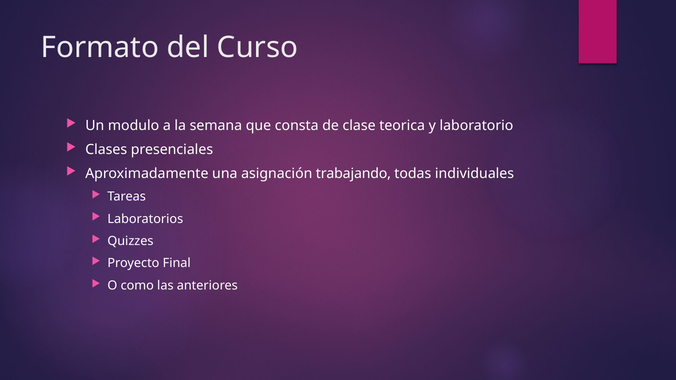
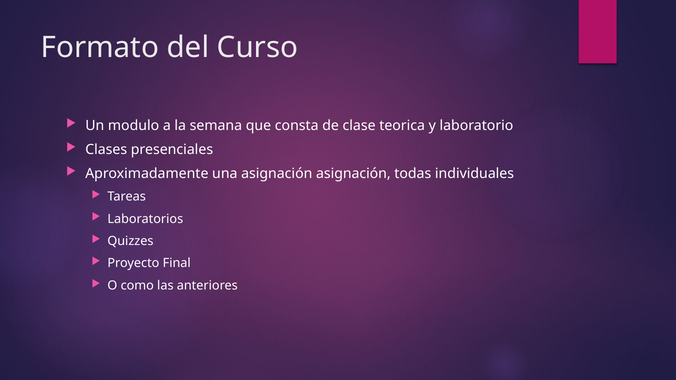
asignación trabajando: trabajando -> asignación (353, 174)
